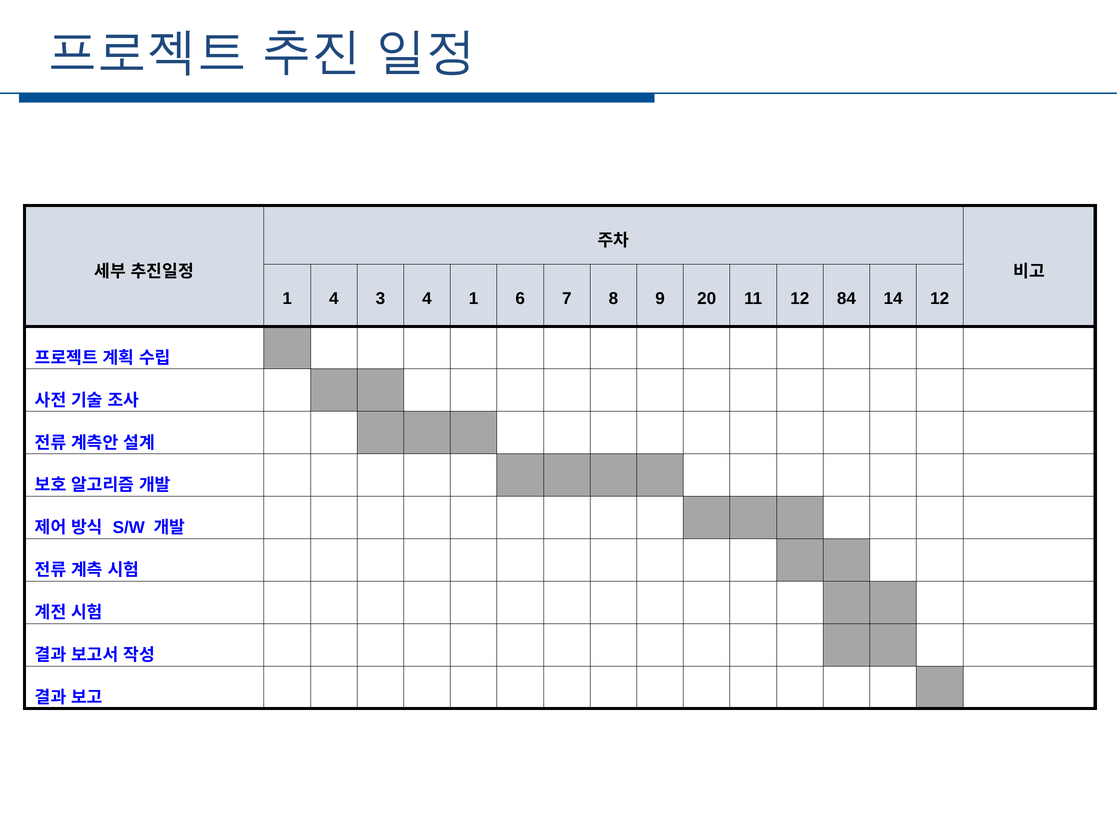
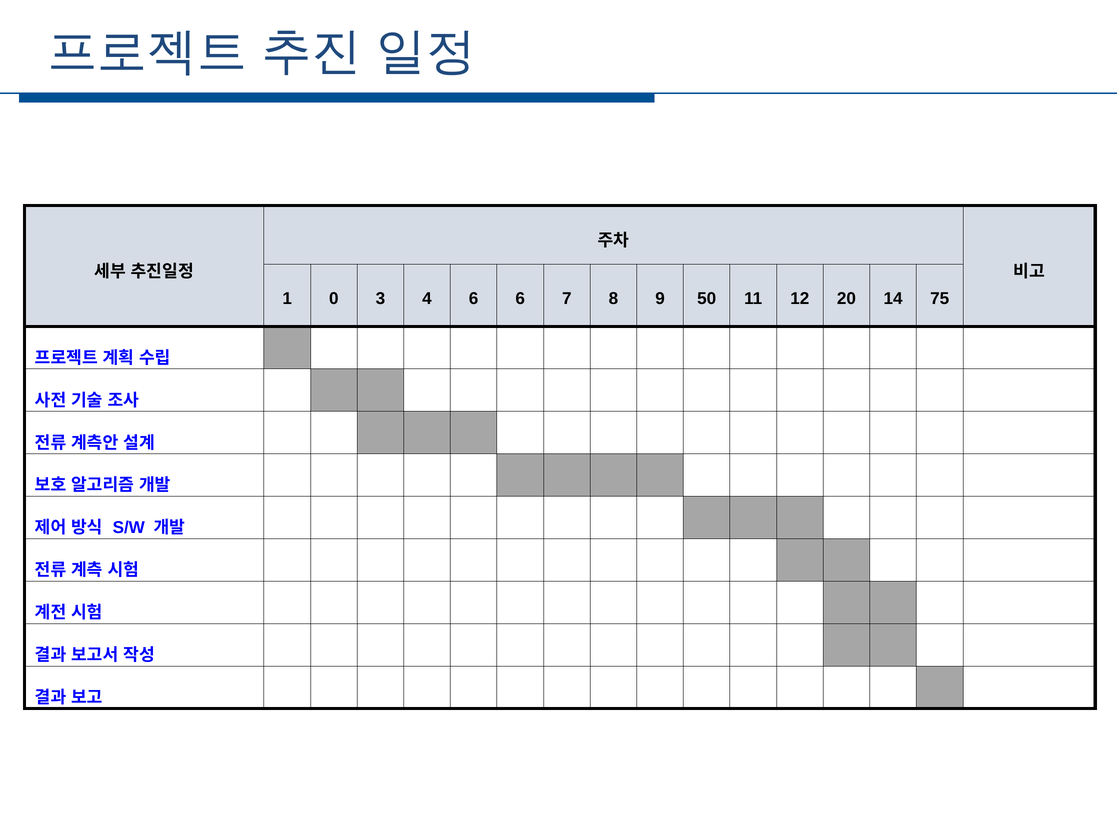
1 4: 4 -> 0 (334, 298)
4 1: 1 -> 6 (474, 298)
20: 20 -> 50 (707, 298)
84: 84 -> 20 (846, 298)
14 12: 12 -> 75 (940, 298)
